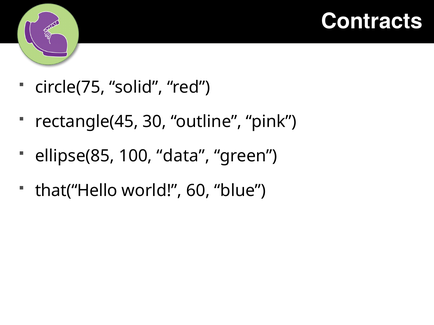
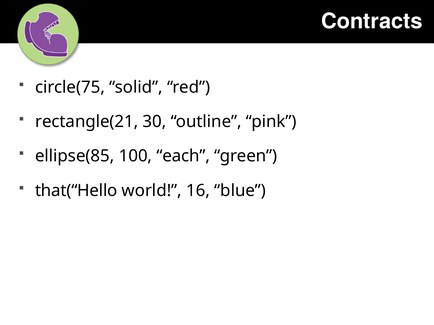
rectangle(45: rectangle(45 -> rectangle(21 (87, 122)
data: data -> each (183, 156)
60: 60 -> 16 (198, 191)
